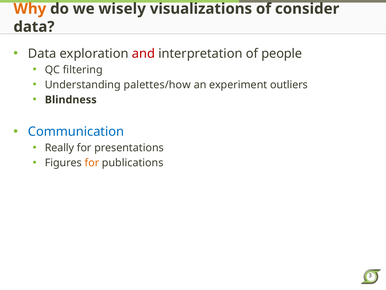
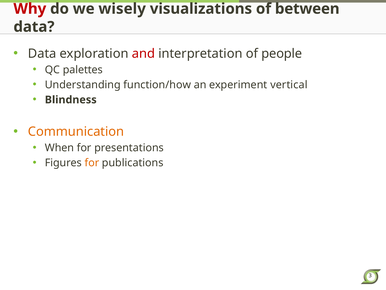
Why colour: orange -> red (30, 9)
consider: consider -> between (307, 9)
filtering: filtering -> palettes (83, 70)
palettes/how: palettes/how -> function/how (157, 85)
outliers: outliers -> vertical (289, 85)
Communication colour: blue -> orange (76, 132)
Really: Really -> When (59, 148)
